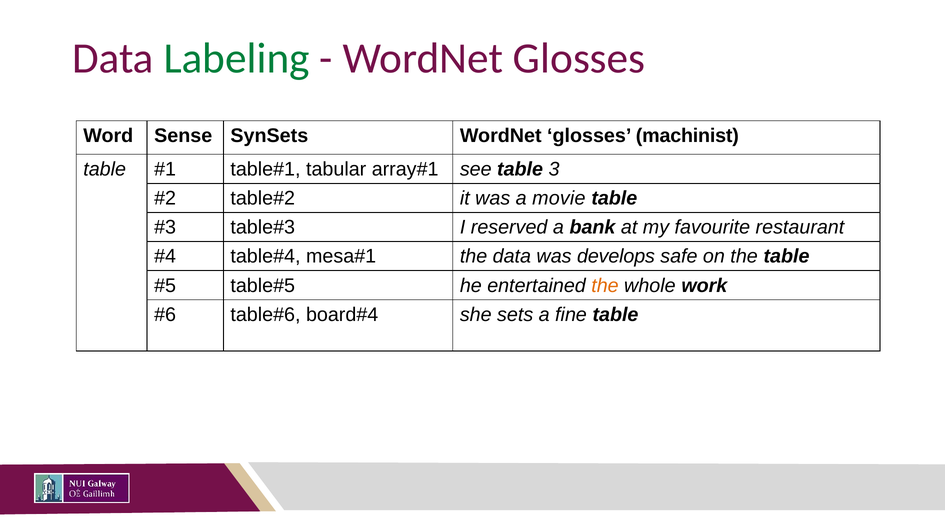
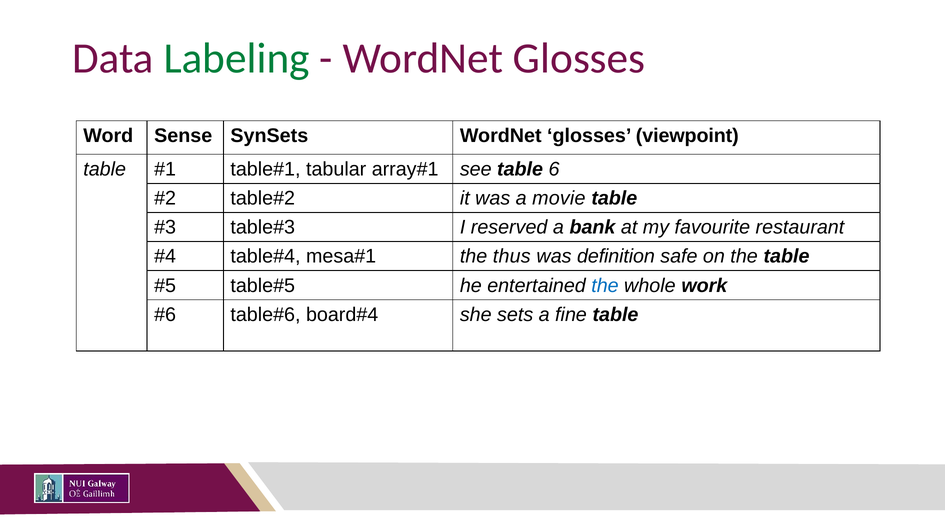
machinist: machinist -> viewpoint (687, 136)
3: 3 -> 6 (554, 169)
the data: data -> thus (512, 256)
develops: develops -> definition (616, 256)
the colour: orange -> blue (605, 285)
